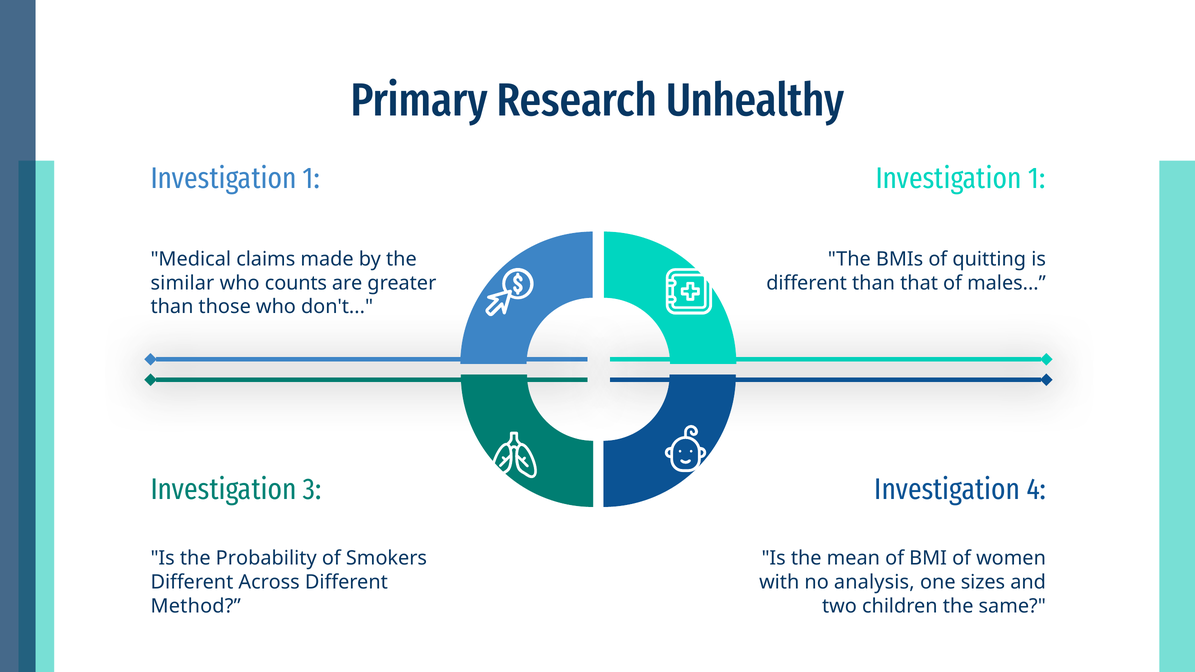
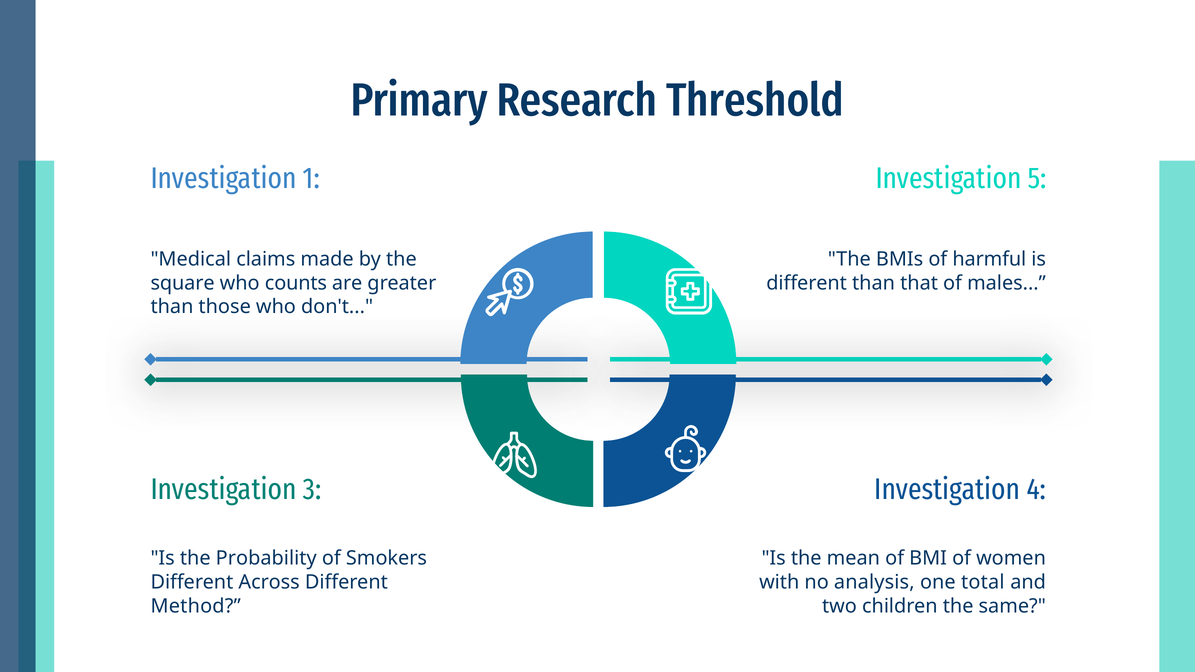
Unhealthy: Unhealthy -> Threshold (755, 100)
1: 1 -> 5 (1037, 179)
quitting: quitting -> harmful (989, 259)
similar: similar -> square (183, 283)
sizes: sizes -> total (983, 582)
